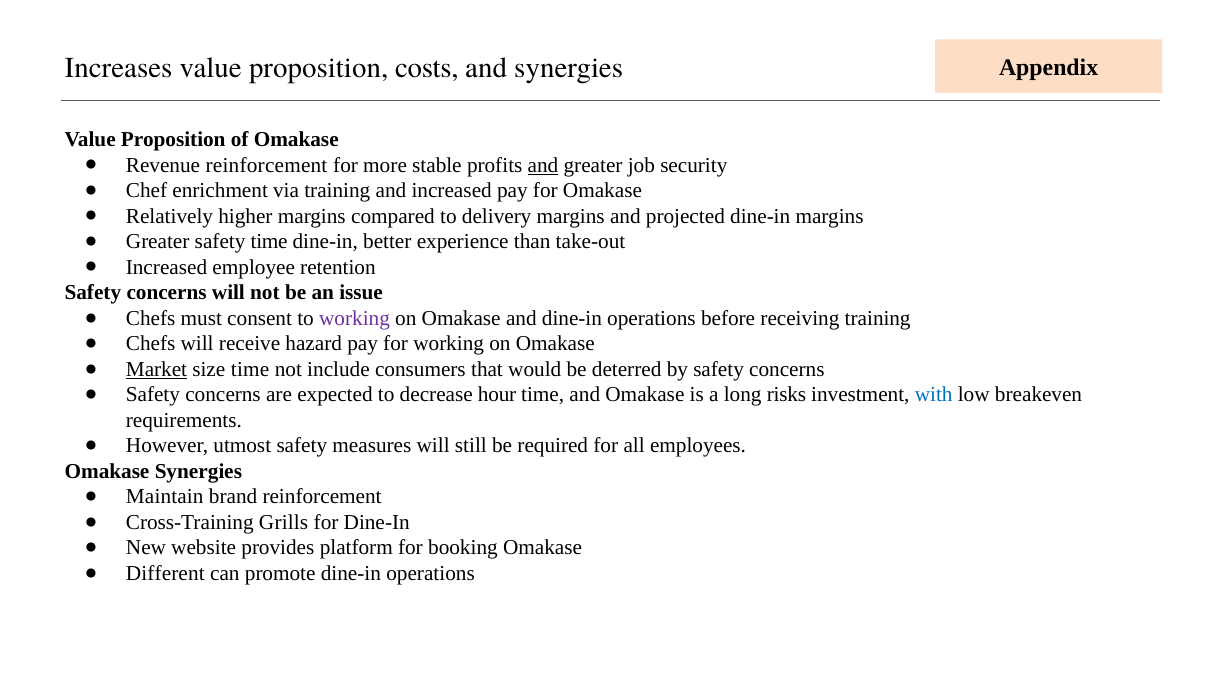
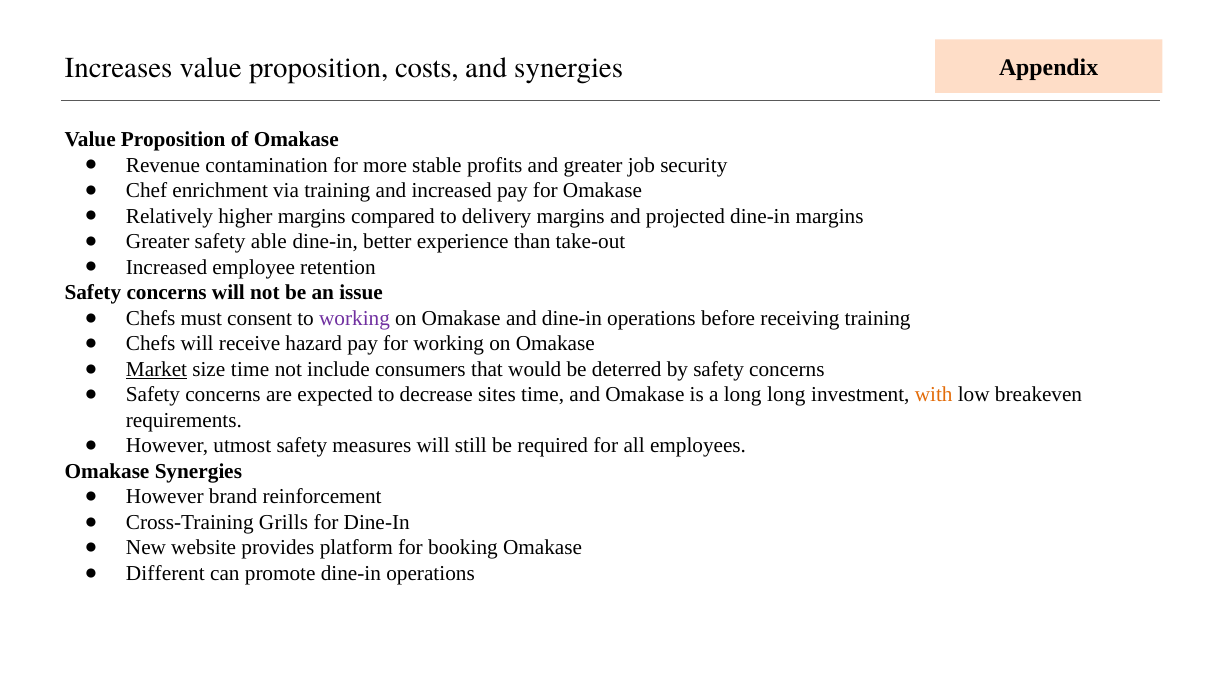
Revenue reinforcement: reinforcement -> contamination (267, 165)
and underline: present -> none (543, 165)
safety time: time -> able (269, 242)
hour: hour -> sites (497, 395)
long risks: risks -> long (786, 395)
with colour: blue -> orange (934, 395)
Maintain: Maintain -> However (165, 497)
